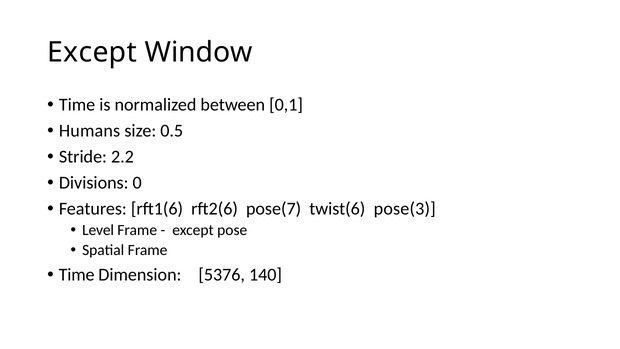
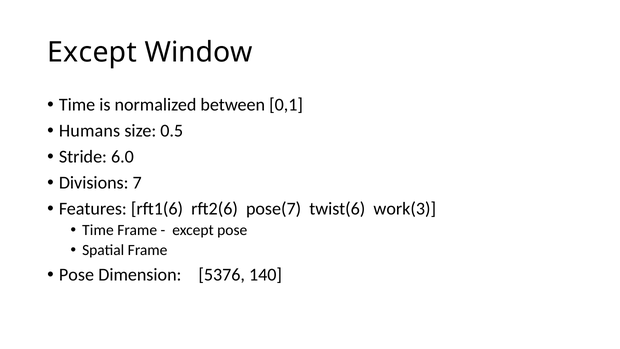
2.2: 2.2 -> 6.0 (122, 157)
0: 0 -> 7 (137, 183)
pose(3: pose(3 -> work(3 (405, 209)
Level: Level -> Time (98, 230)
Time: Time -> Pose (76, 275)
